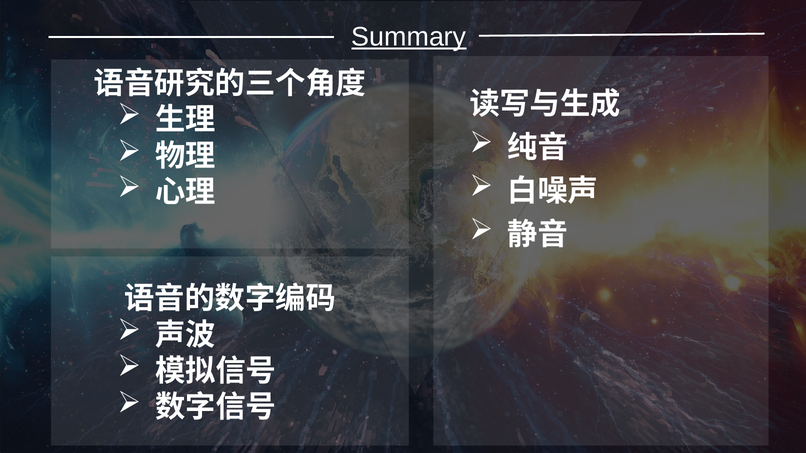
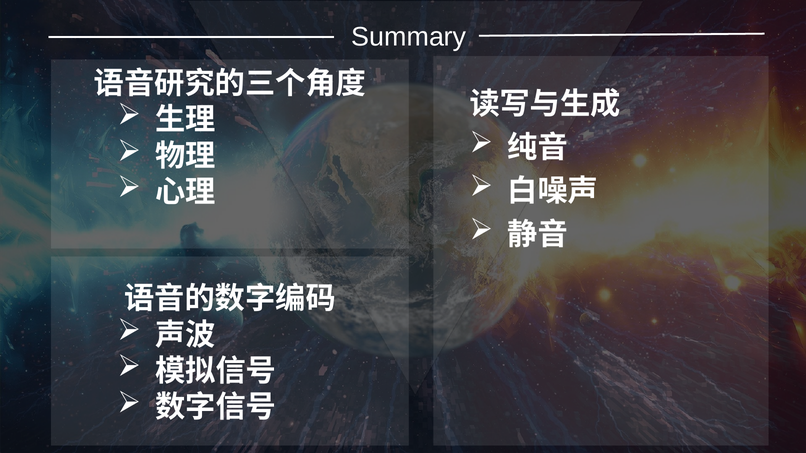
Summary underline: present -> none (409, 37)
